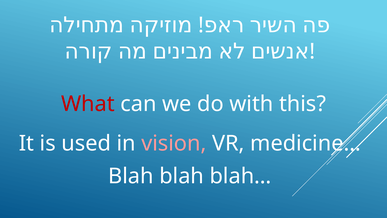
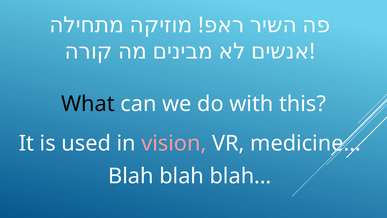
What colour: red -> black (88, 104)
